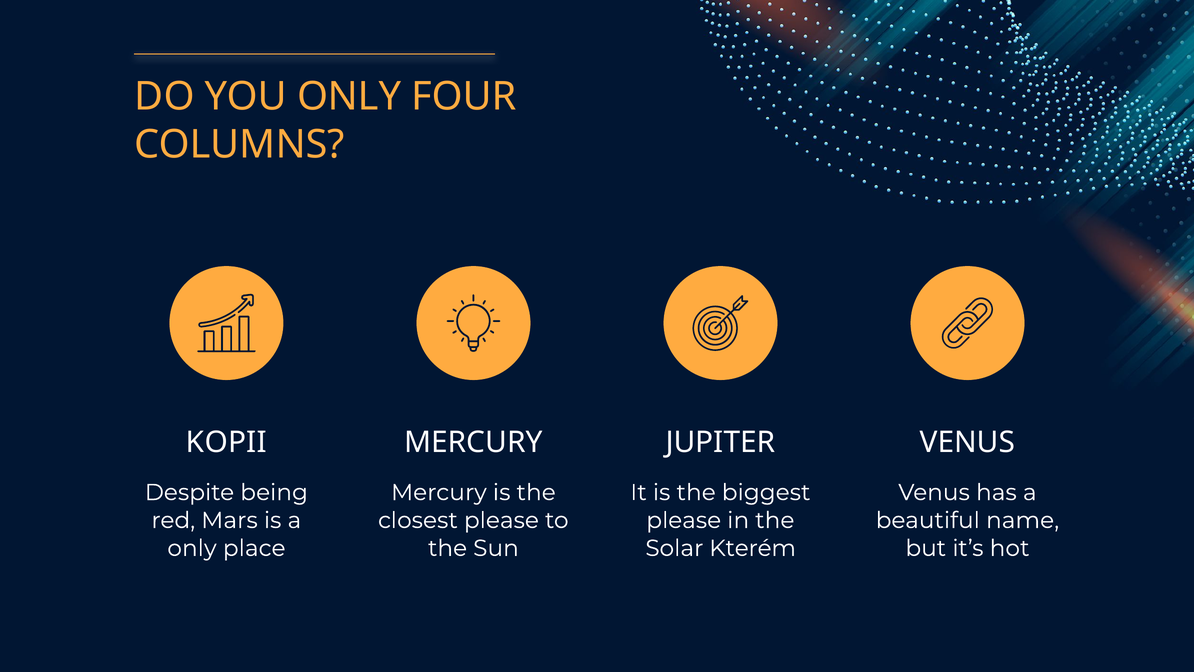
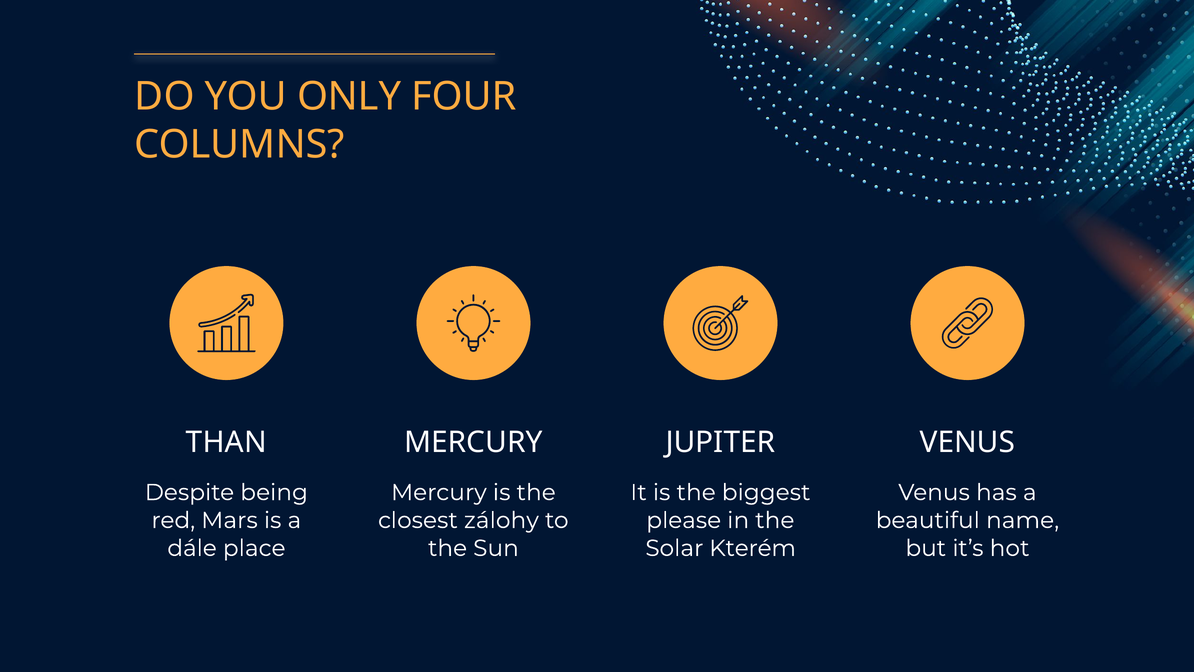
KOPII: KOPII -> THAN (226, 442)
closest please: please -> zálohy (501, 520)
only: only -> dále (192, 548)
